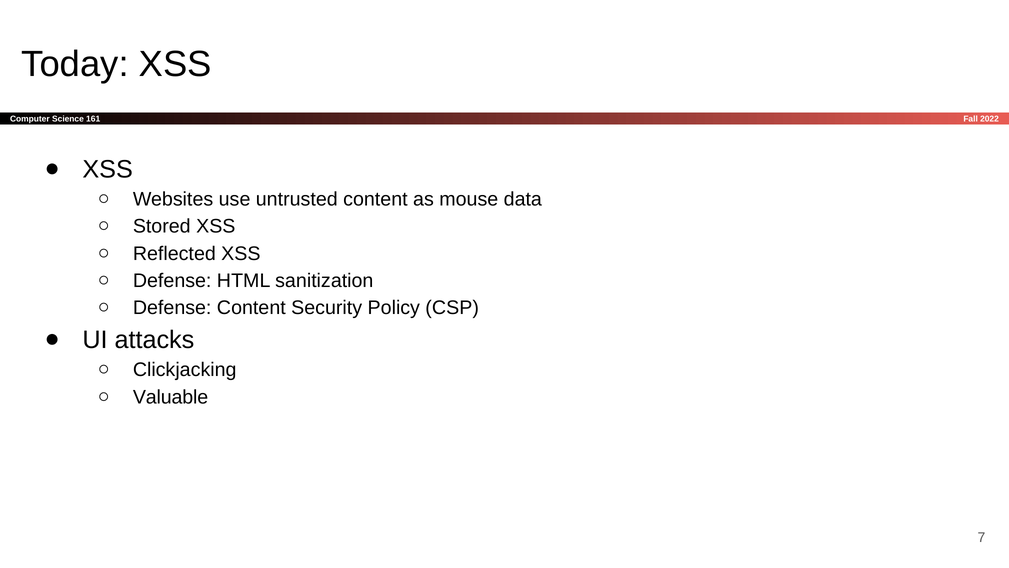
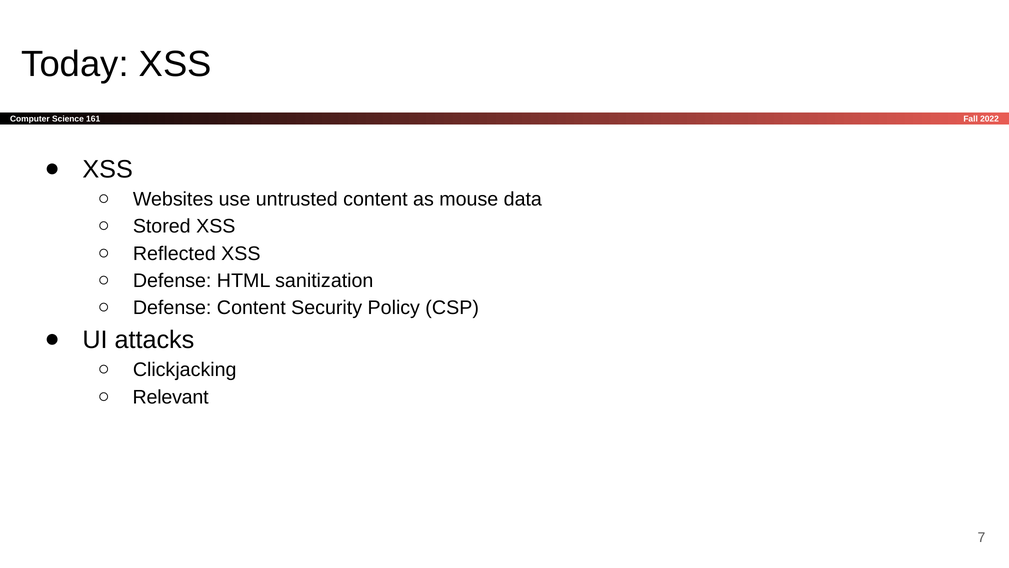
Valuable: Valuable -> Relevant (171, 397)
